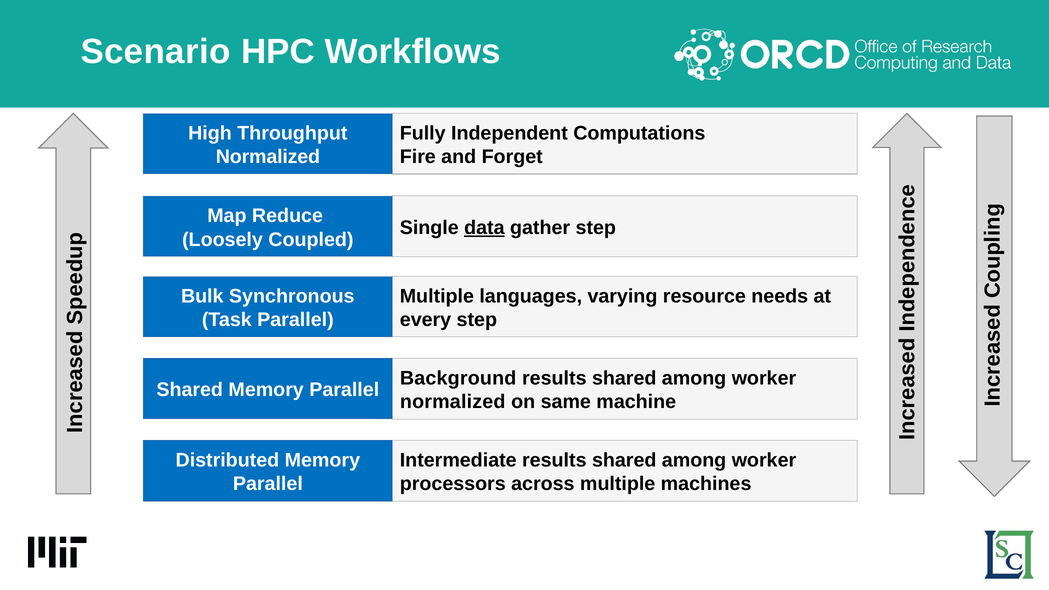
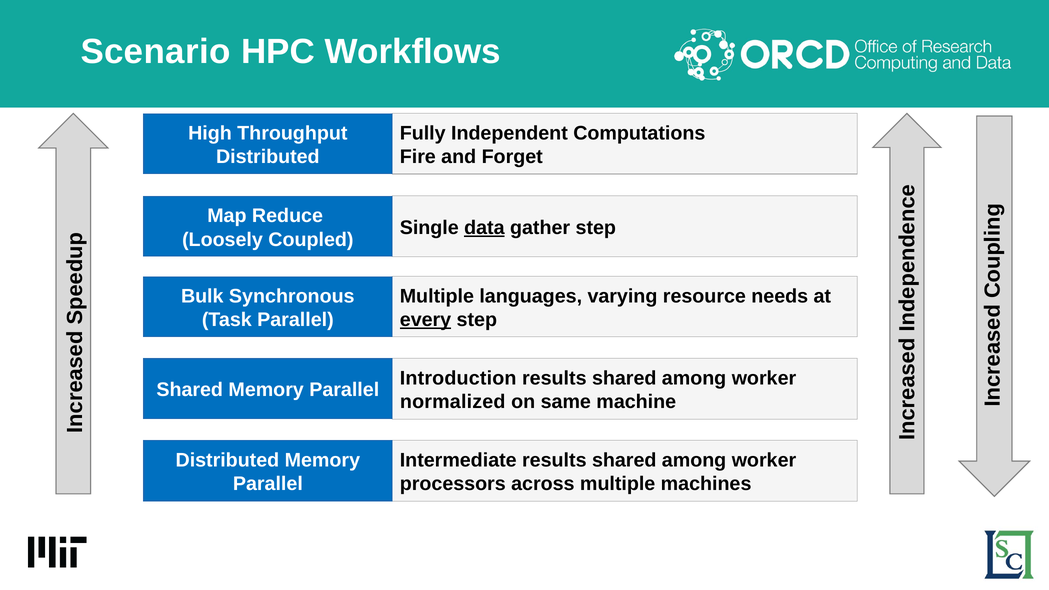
Normalized: Normalized -> Distributed (268, 157)
every underline: none -> present (426, 320)
Background: Background -> Introduction (458, 378)
